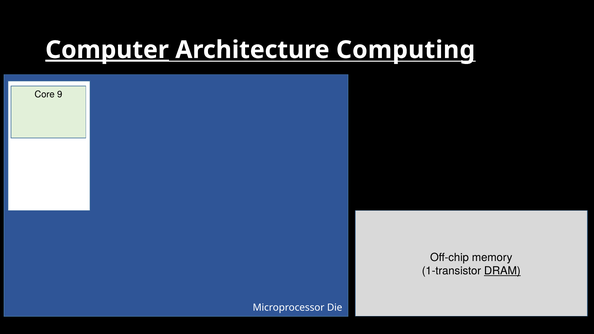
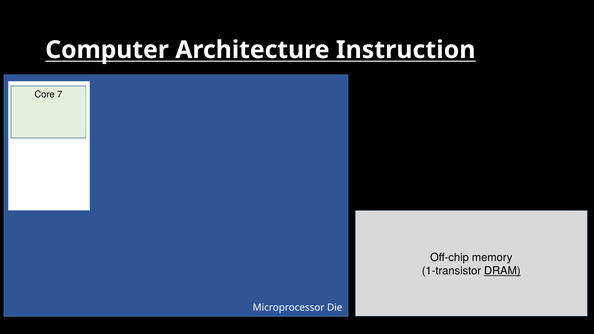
Computer underline: present -> none (107, 50)
Computing: Computing -> Instruction (406, 50)
9: 9 -> 7 (60, 94)
